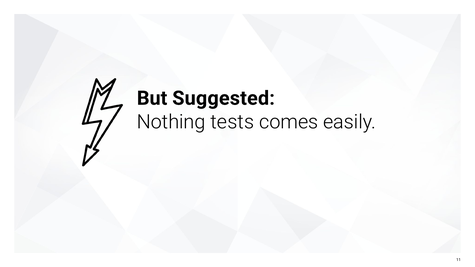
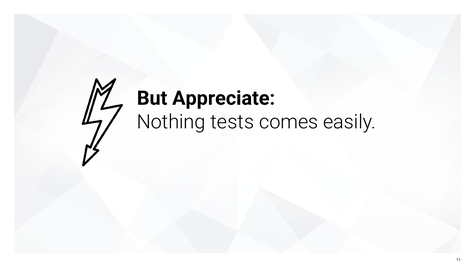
Suggested: Suggested -> Appreciate (224, 98)
